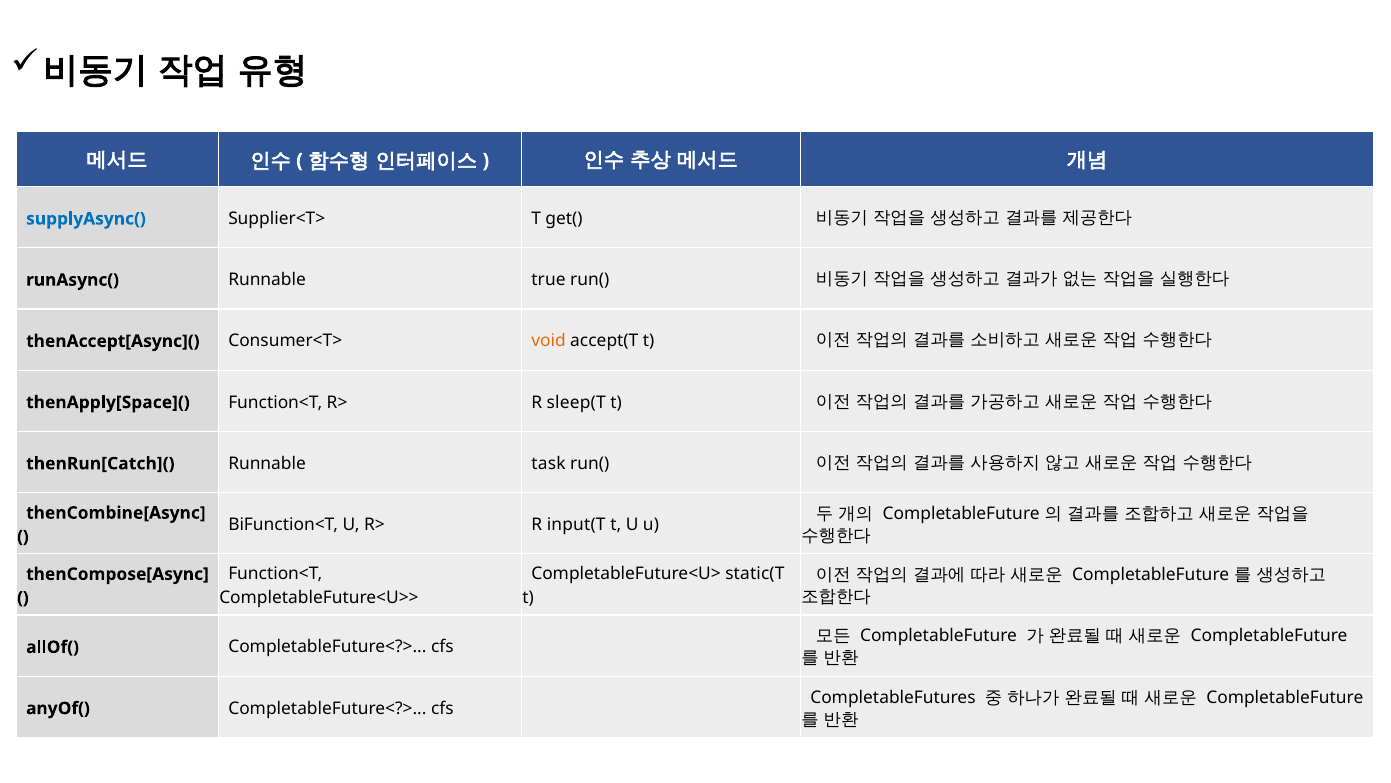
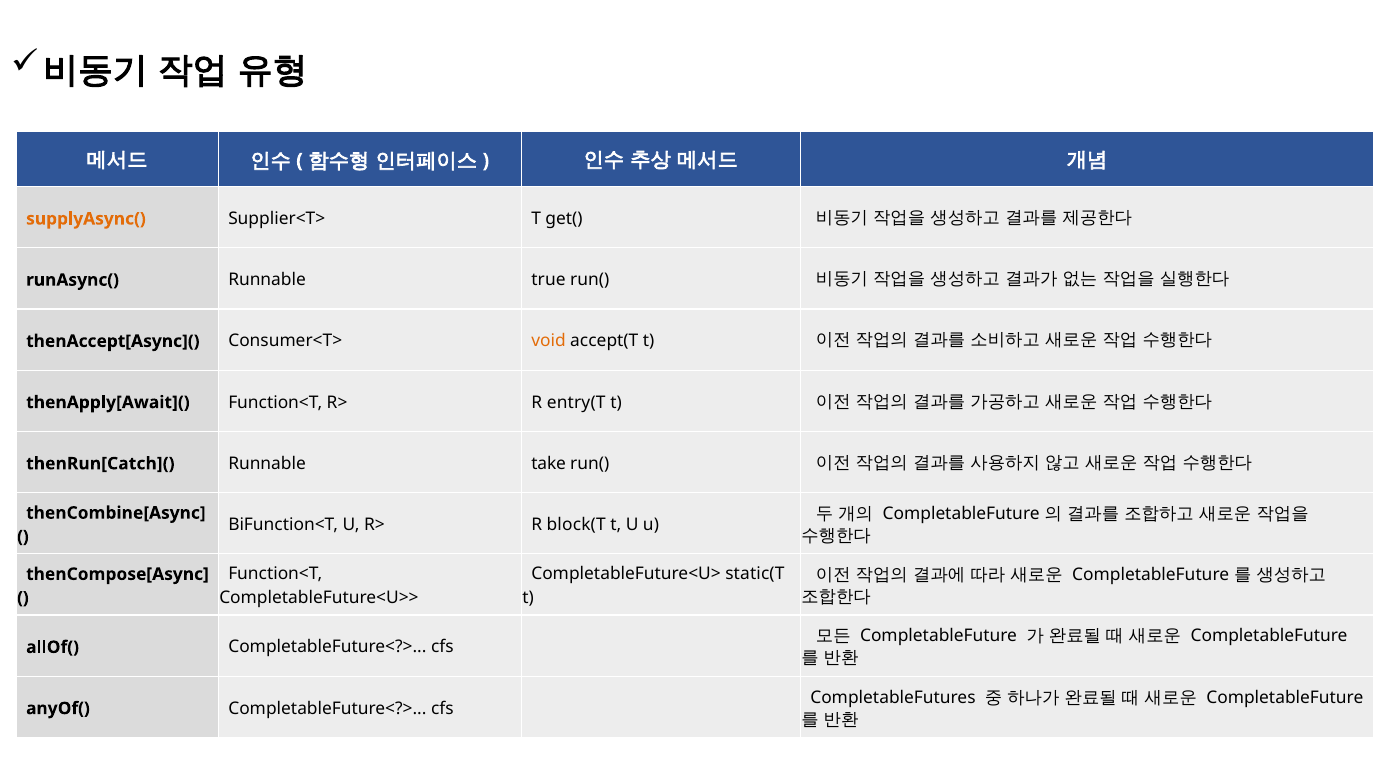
supplyAsync( colour: blue -> orange (86, 219)
thenApply[Space](: thenApply[Space]( -> thenApply[Await]( (108, 402)
sleep(T: sleep(T -> entry(T (576, 402)
task: task -> take (549, 463)
input(T: input(T -> block(T (576, 524)
